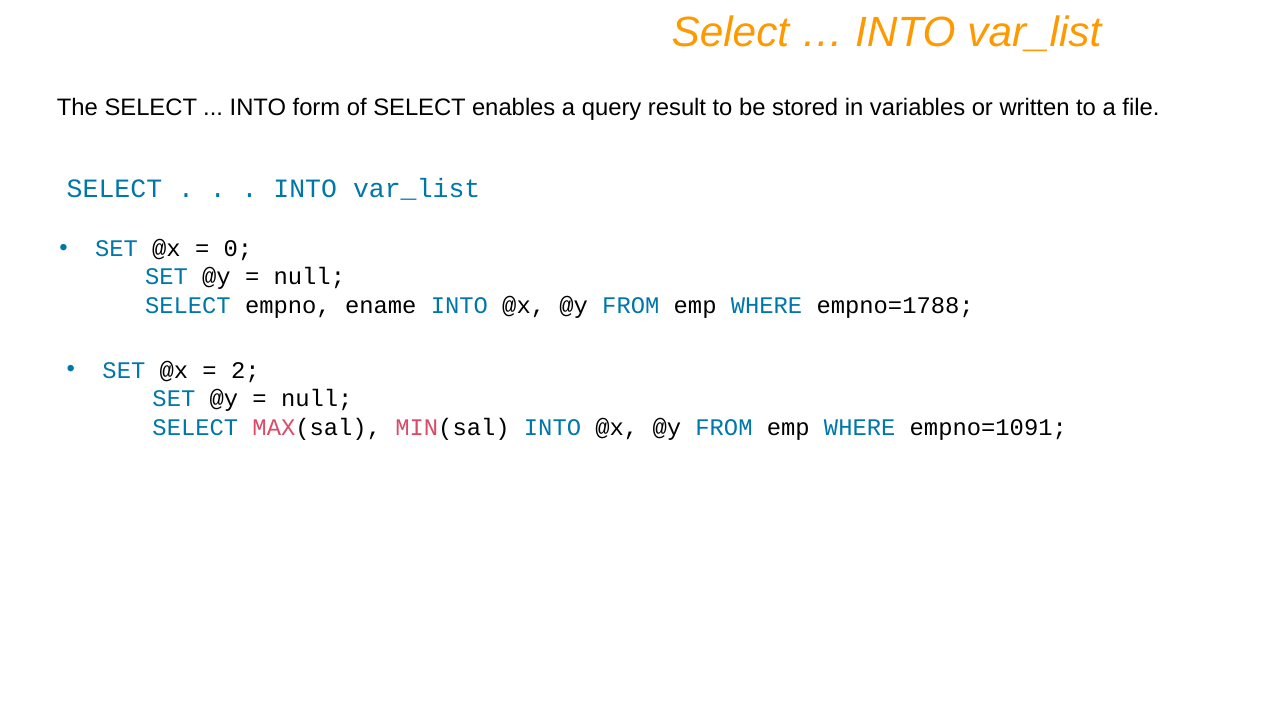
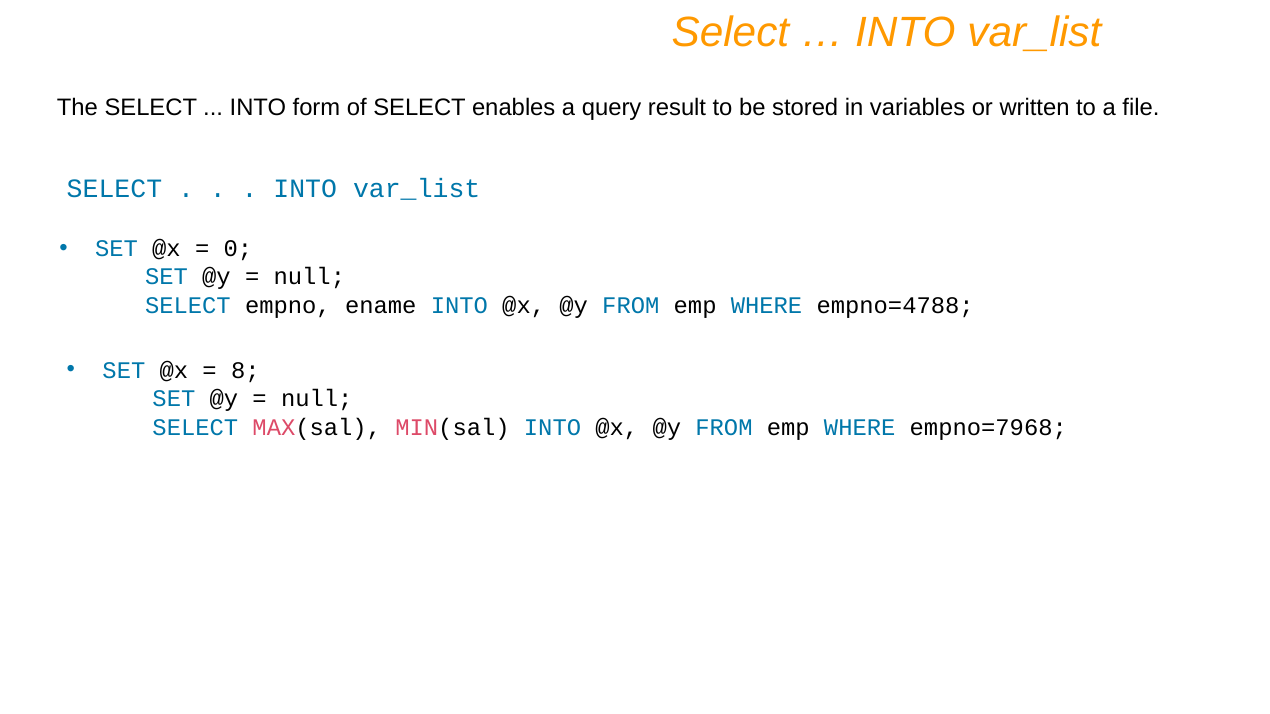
empno=1788: empno=1788 -> empno=4788 (895, 306)
2: 2 -> 8 (245, 371)
empno=1091: empno=1091 -> empno=7968 (988, 428)
